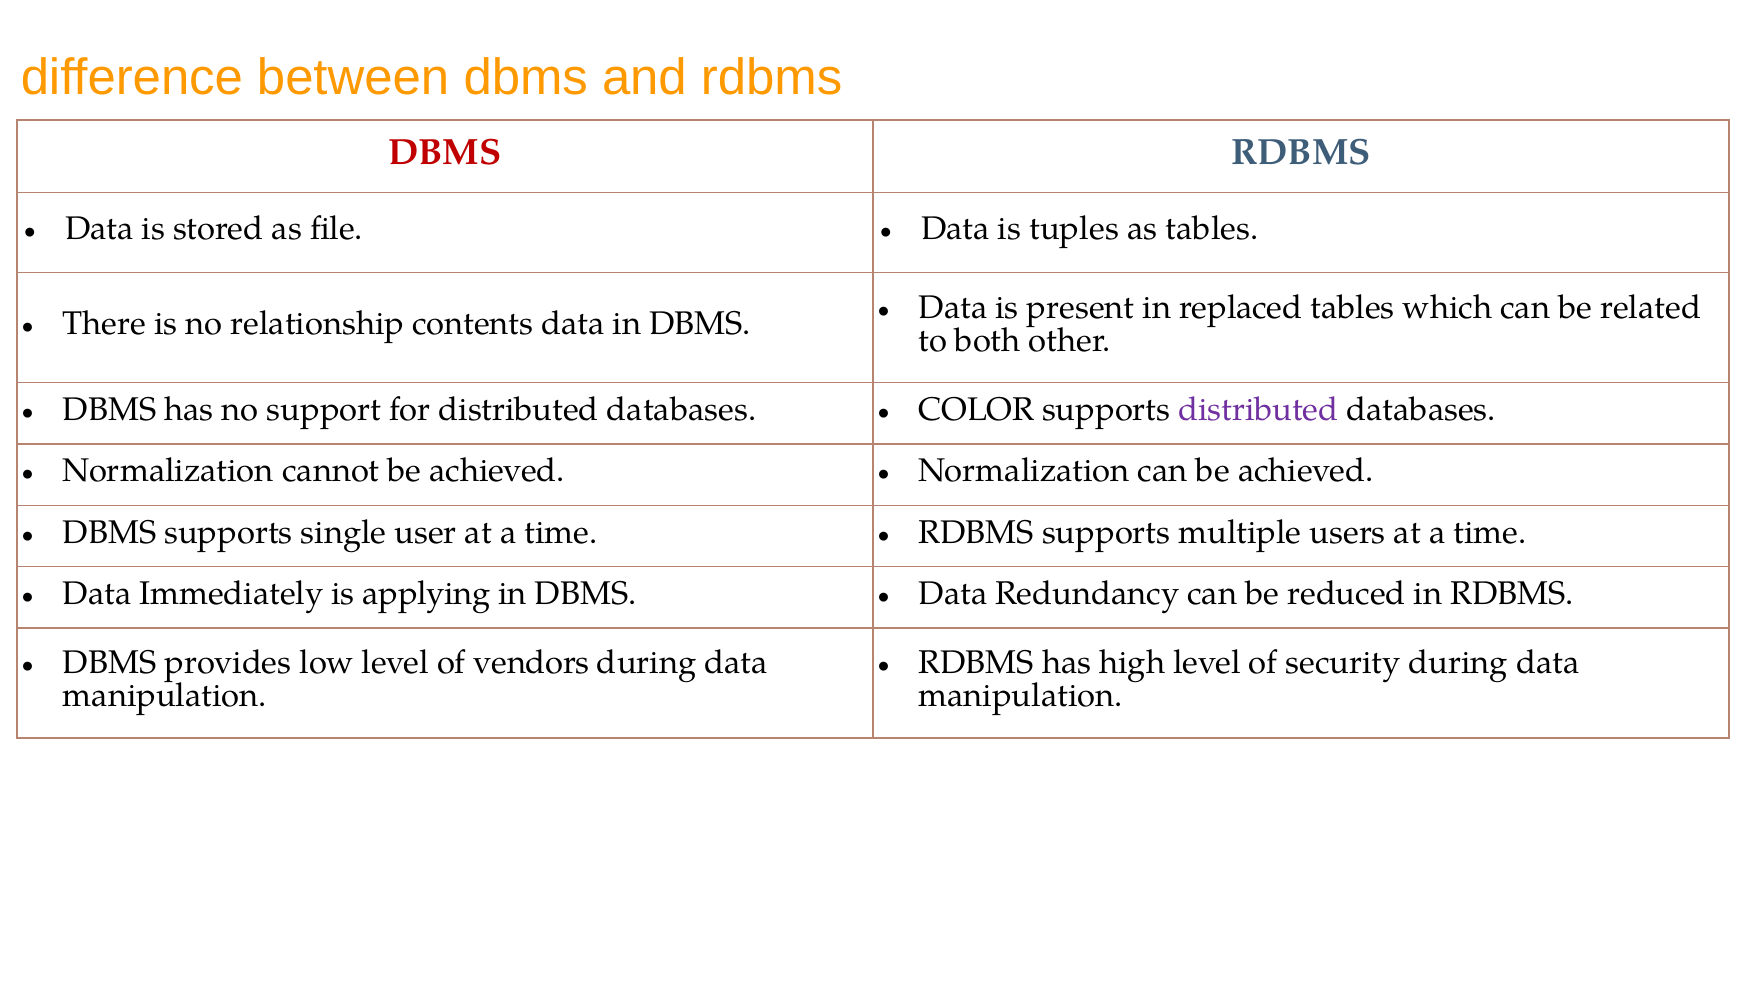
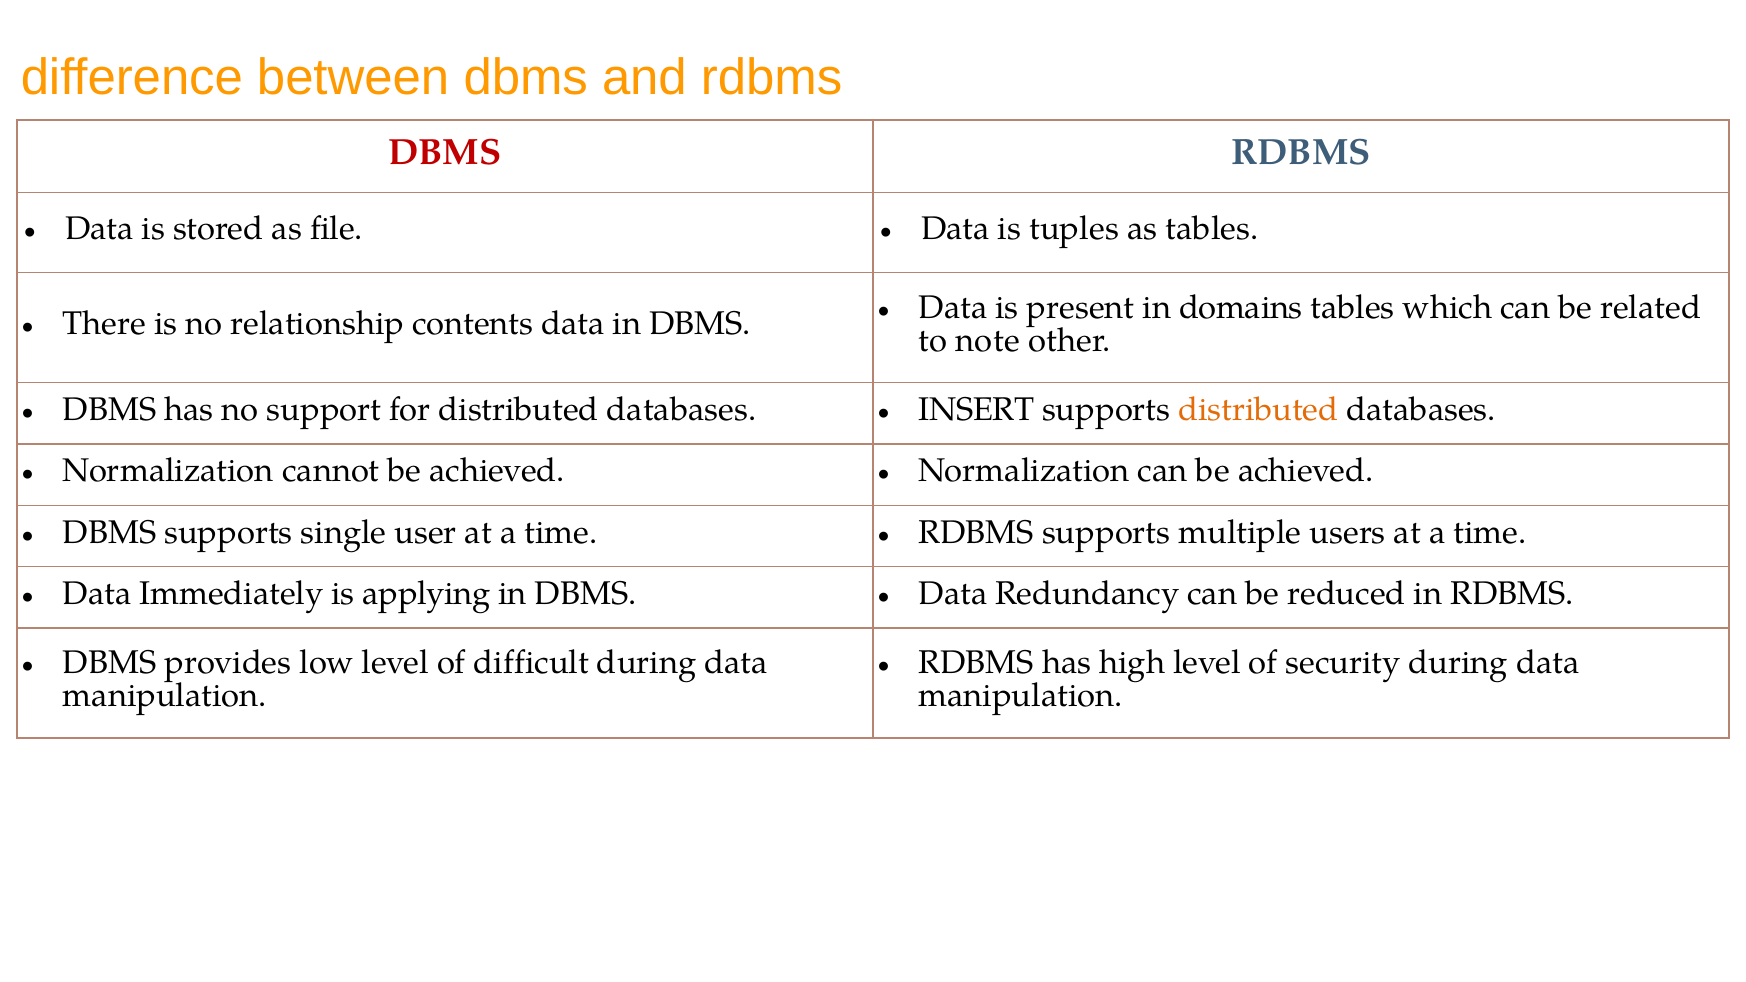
replaced: replaced -> domains (1241, 308)
both: both -> note (988, 340)
COLOR: COLOR -> INSERT (977, 410)
distributed colour: purple -> orange (1259, 410)
vendors: vendors -> difficult (531, 663)
